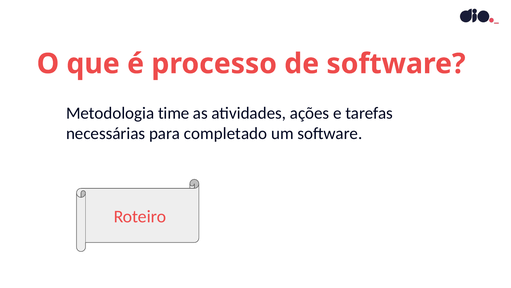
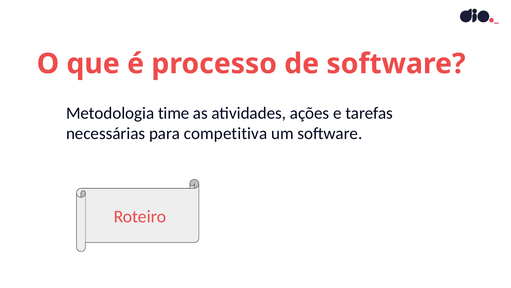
completado: completado -> competitiva (226, 133)
